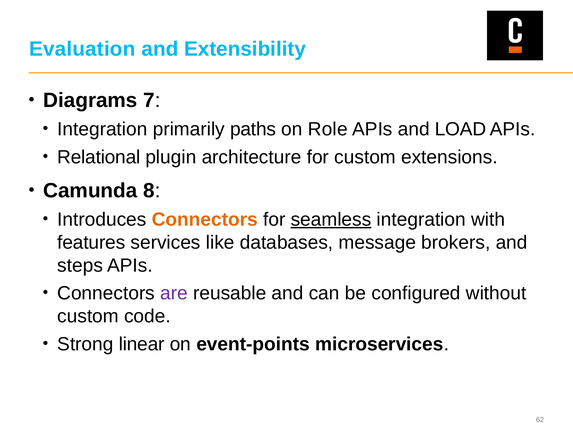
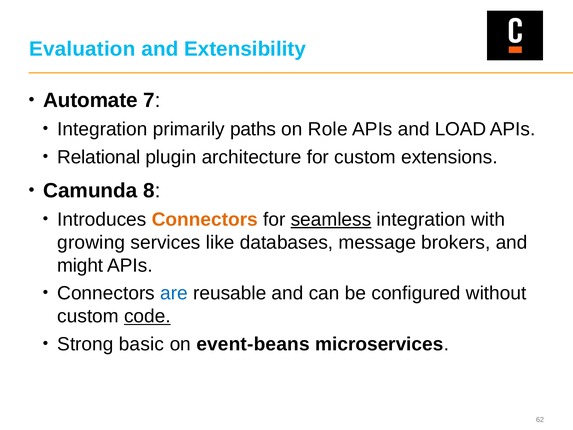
Diagrams: Diagrams -> Automate (90, 100)
features: features -> growing (91, 242)
steps: steps -> might (80, 265)
are colour: purple -> blue (174, 293)
code underline: none -> present (147, 316)
linear: linear -> basic (141, 344)
event-points: event-points -> event-beans (253, 344)
